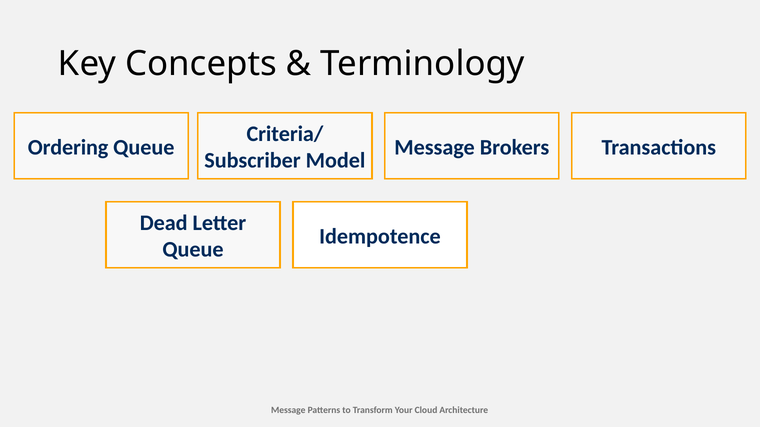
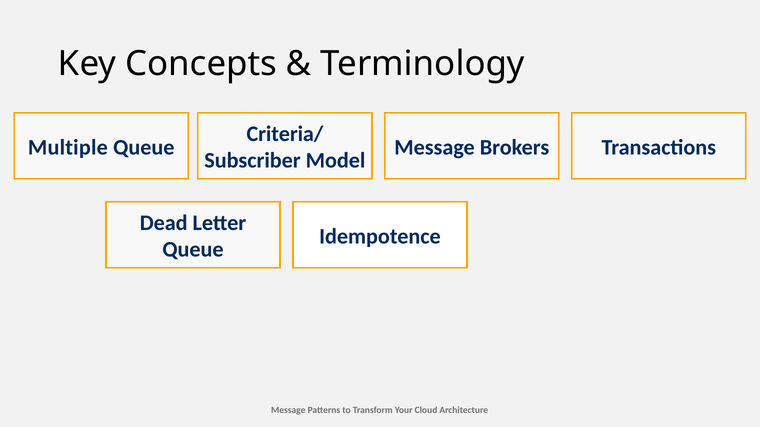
Ordering: Ordering -> Multiple (68, 148)
